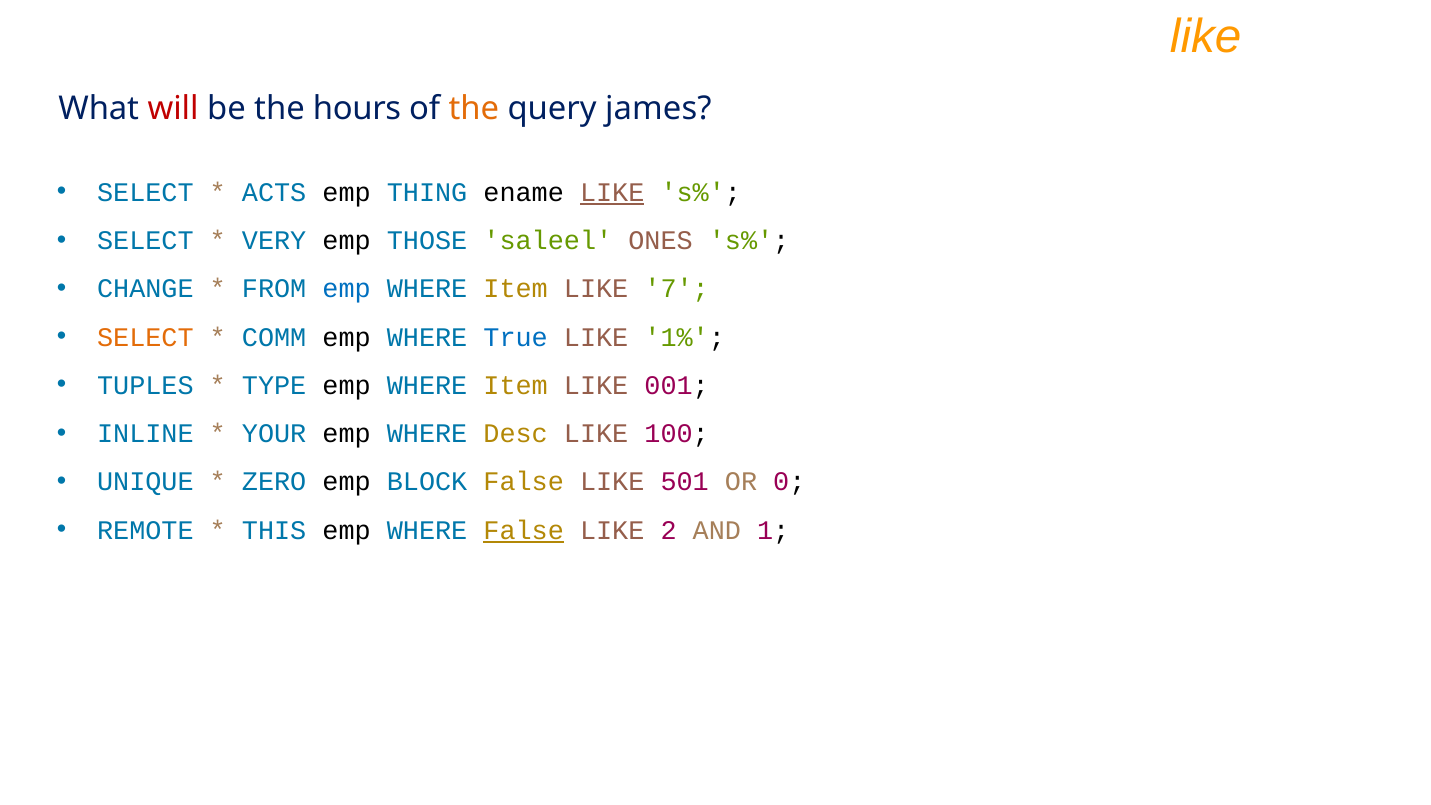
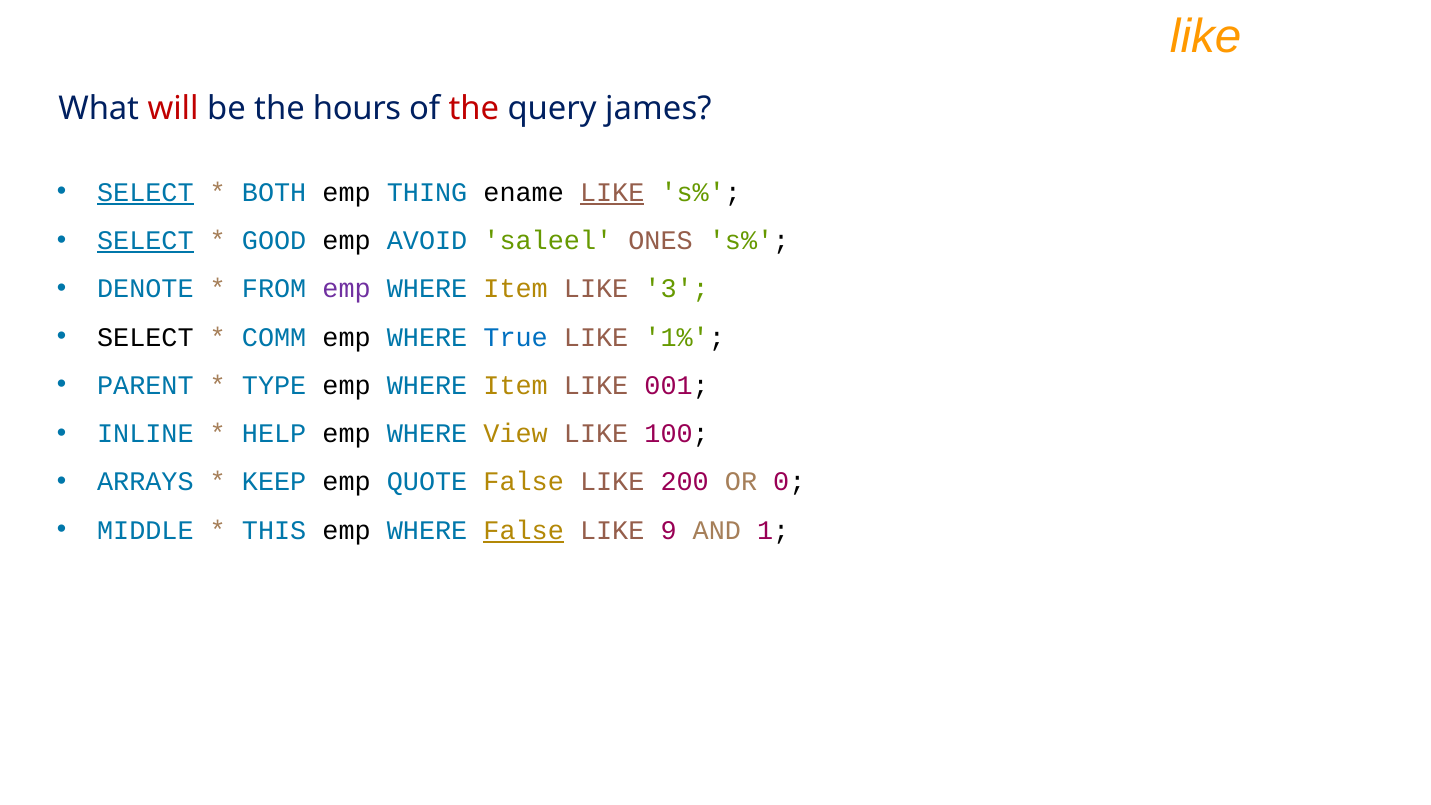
the colour: orange -> red (474, 109)
SELECT underline: none -> present (145, 192)
ACTS: ACTS -> BOTH (274, 192)
SELECT underline: none -> present (145, 241)
VERY: VERY -> GOOD (274, 241)
THOSE: THOSE -> AVOID (427, 241)
CHANGE: CHANGE -> DENOTE (145, 289)
emp colour: blue -> purple (347, 289)
7: 7 -> 3 (677, 289)
SELECT colour: orange -> black (145, 337)
TUPLES: TUPLES -> PARENT (145, 385)
YOUR: YOUR -> HELP (274, 434)
Desc: Desc -> View (516, 434)
UNIQUE: UNIQUE -> ARRAYS (145, 482)
ZERO: ZERO -> KEEP (274, 482)
BLOCK: BLOCK -> QUOTE (427, 482)
501: 501 -> 200 (685, 482)
REMOTE: REMOTE -> MIDDLE (145, 530)
2: 2 -> 9 (669, 530)
